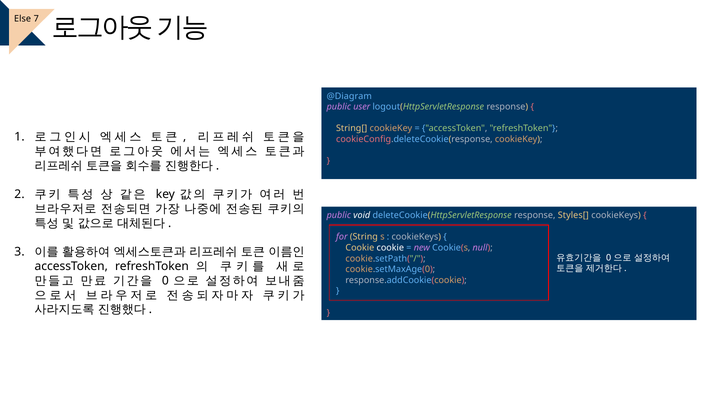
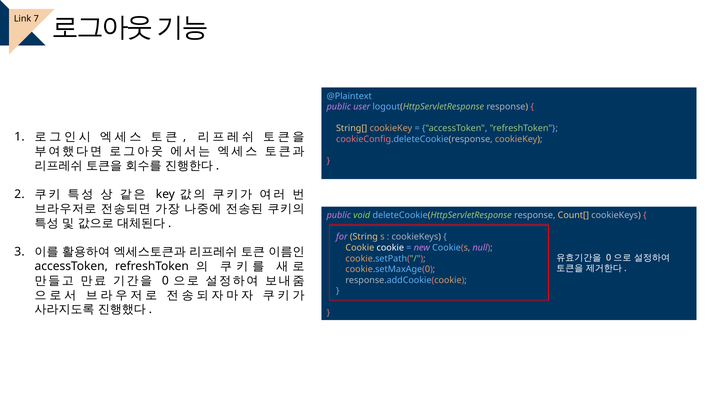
Else: Else -> Link (23, 19)
@Diagram: @Diagram -> @Plaintext (349, 96)
void colour: white -> light green (362, 216)
Styles[: Styles[ -> Count[ (573, 216)
